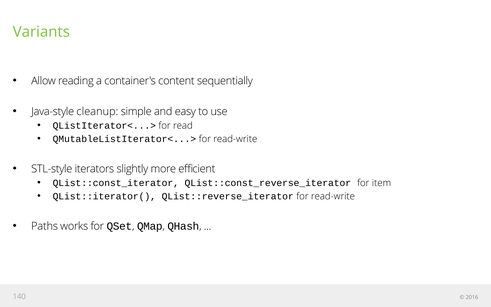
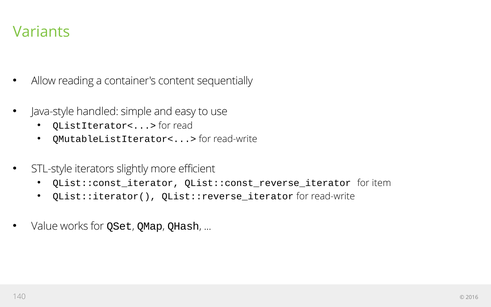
cleanup: cleanup -> handled (97, 111)
Paths: Paths -> Value (45, 226)
